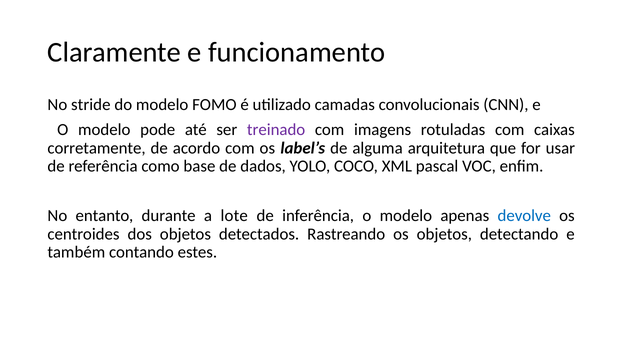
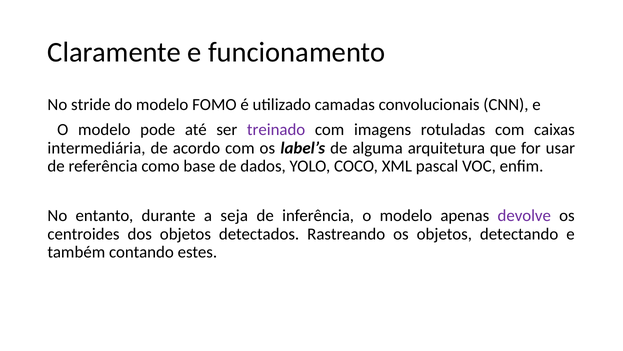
corretamente: corretamente -> intermediária (96, 148)
lote: lote -> seja (234, 215)
devolve colour: blue -> purple (524, 215)
